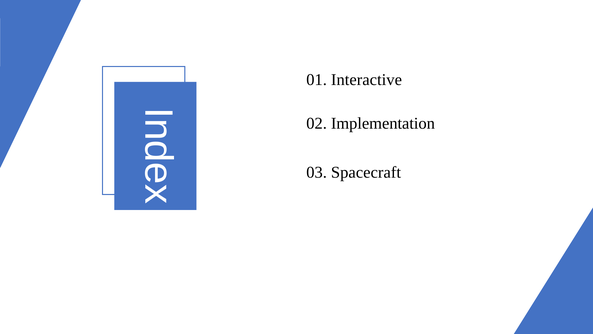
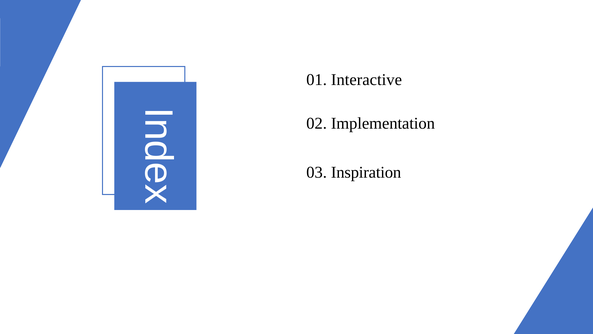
Spacecraft: Spacecraft -> Inspiration (366, 172)
